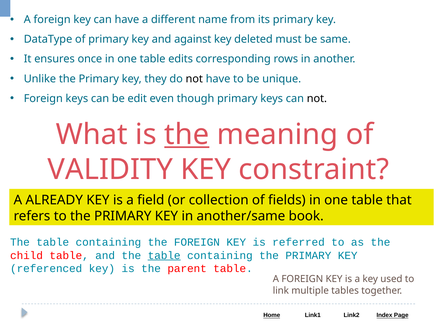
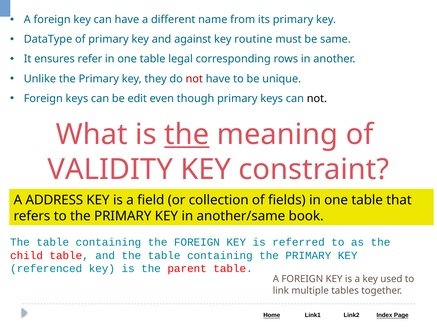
deleted: deleted -> routine (253, 39)
once: once -> refer (90, 59)
edits: edits -> legal (181, 59)
not colour: black -> red (194, 79)
ALREADY: ALREADY -> ADDRESS (54, 200)
table underline: present -> none (164, 255)
